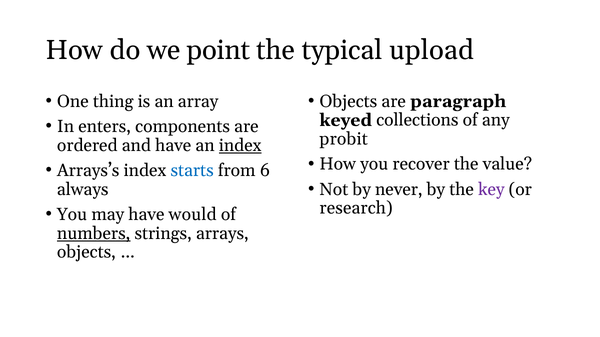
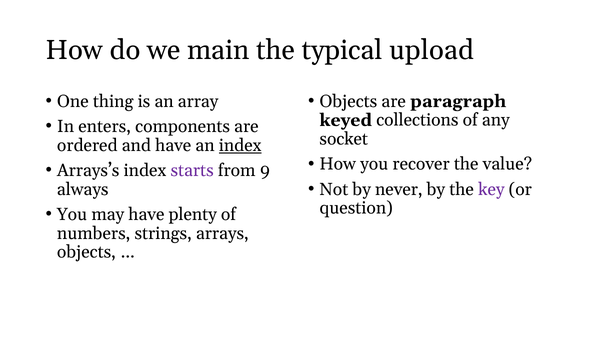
point: point -> main (218, 50)
probit: probit -> socket (344, 139)
starts colour: blue -> purple (192, 171)
6: 6 -> 9 (265, 171)
research: research -> question (356, 208)
would: would -> plenty (193, 215)
numbers underline: present -> none (94, 234)
